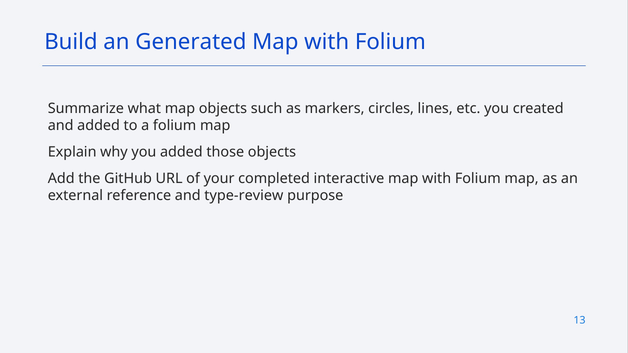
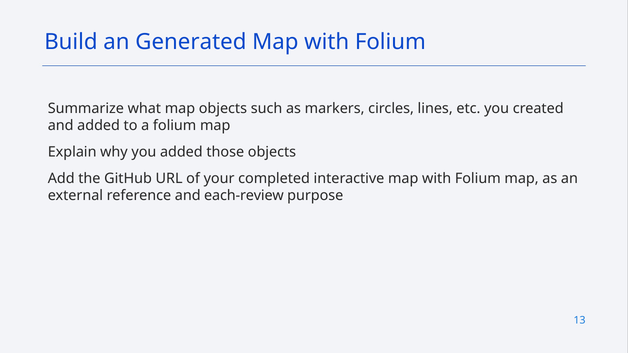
type-review: type-review -> each-review (244, 196)
